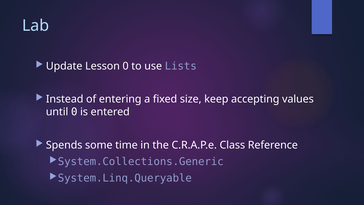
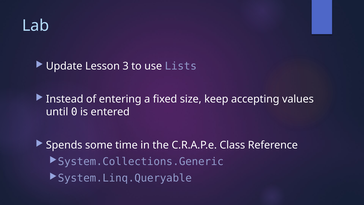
Lesson 0: 0 -> 3 (126, 66)
